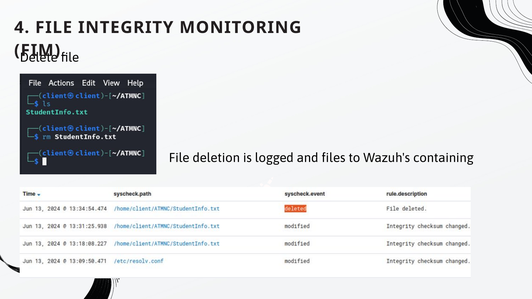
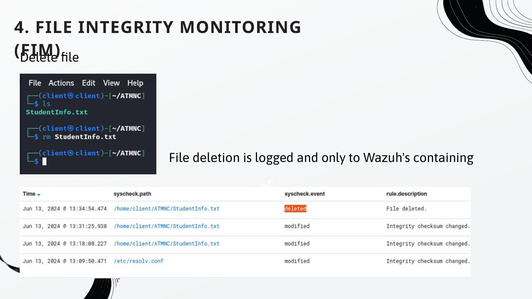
files: files -> only (334, 158)
